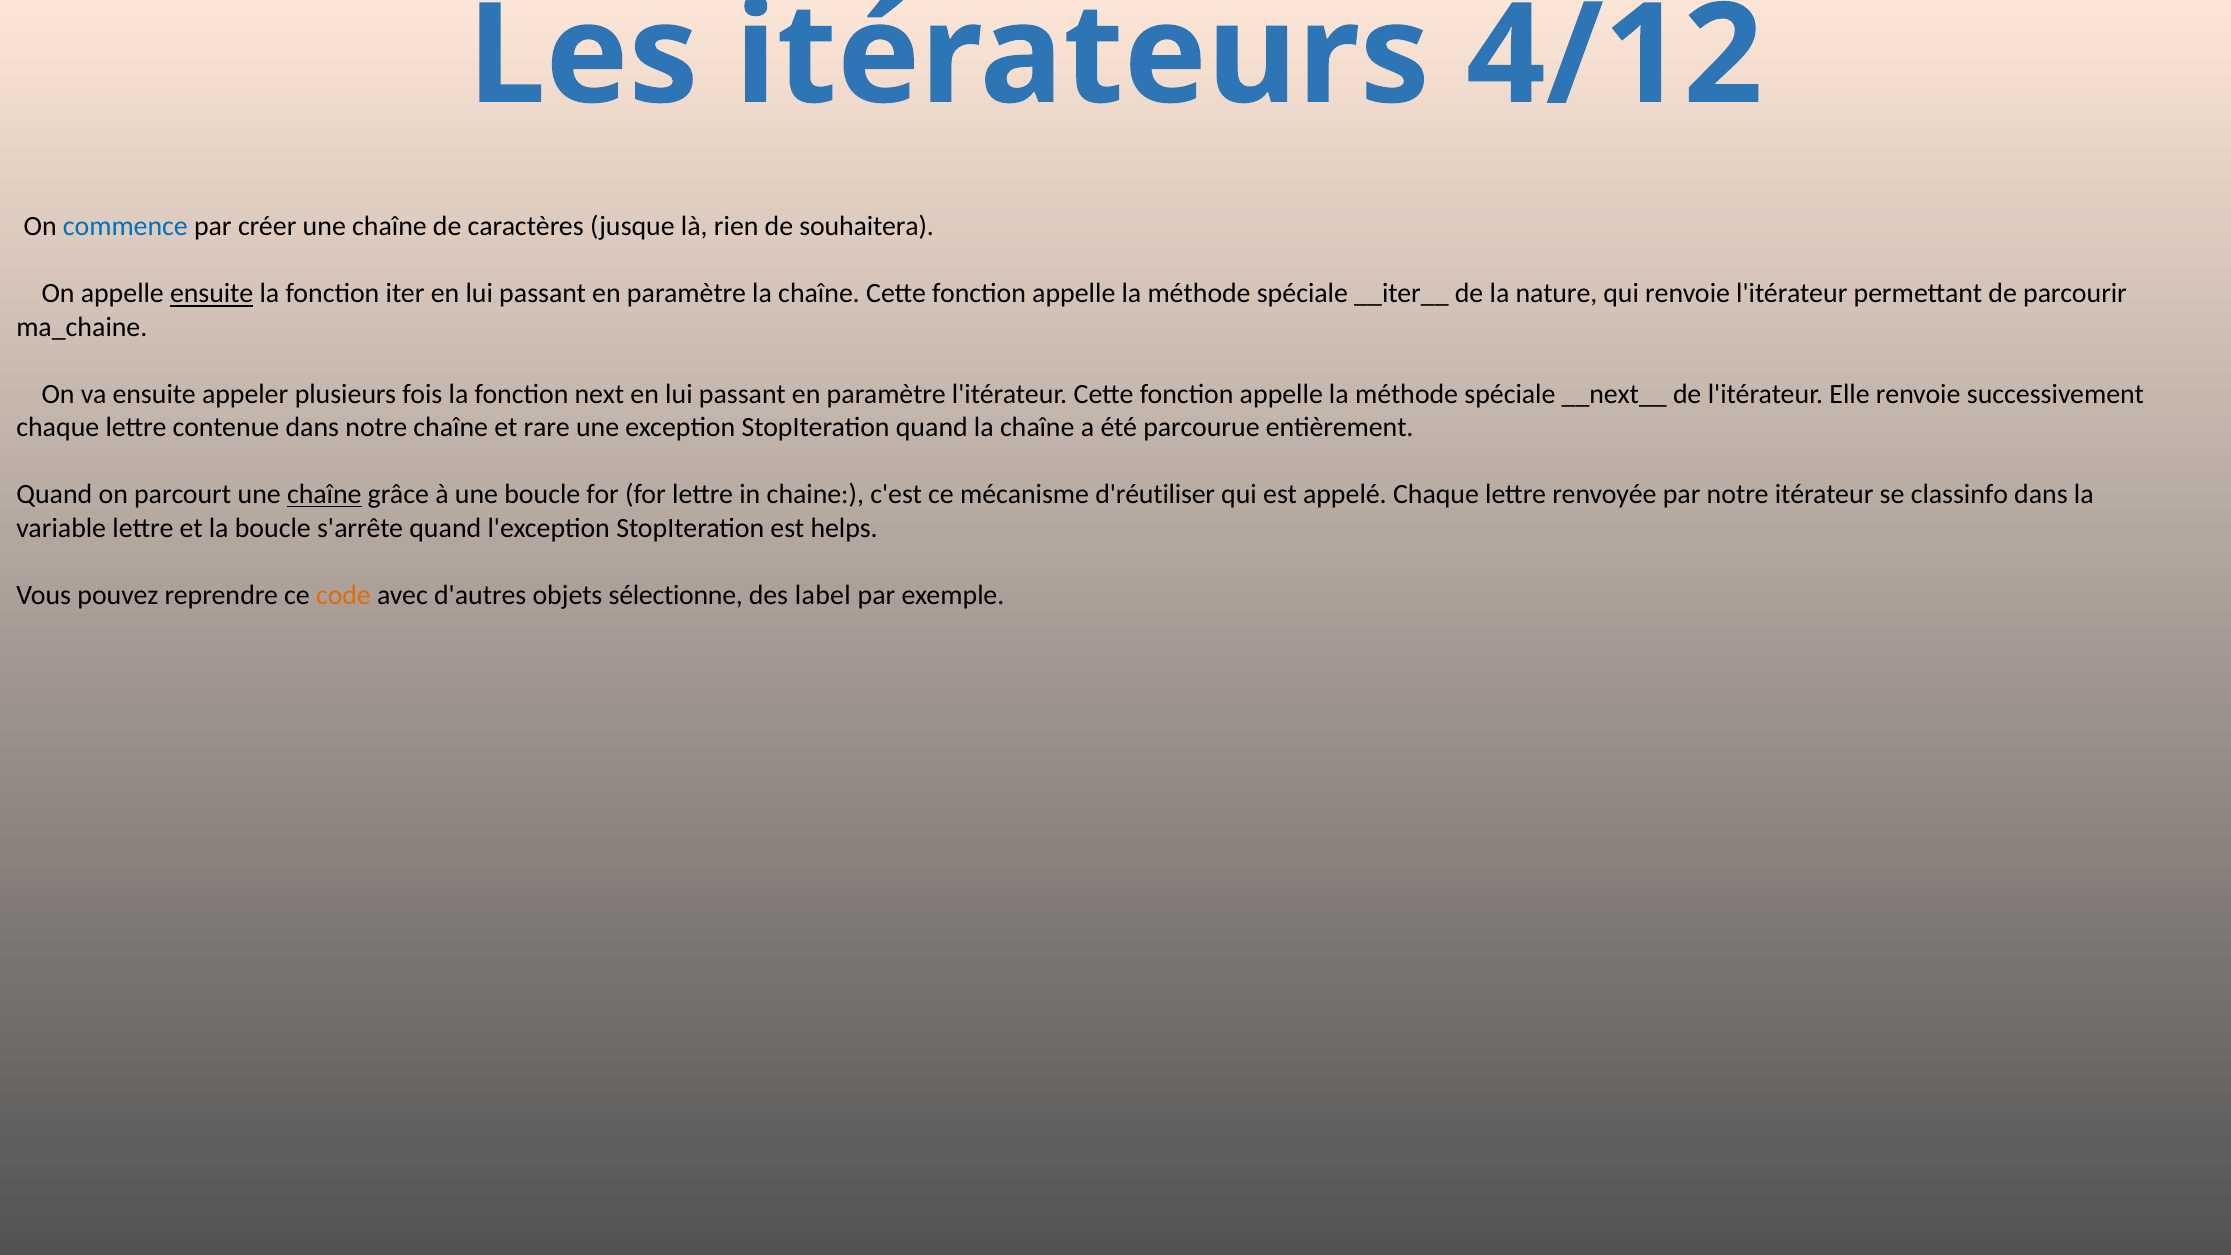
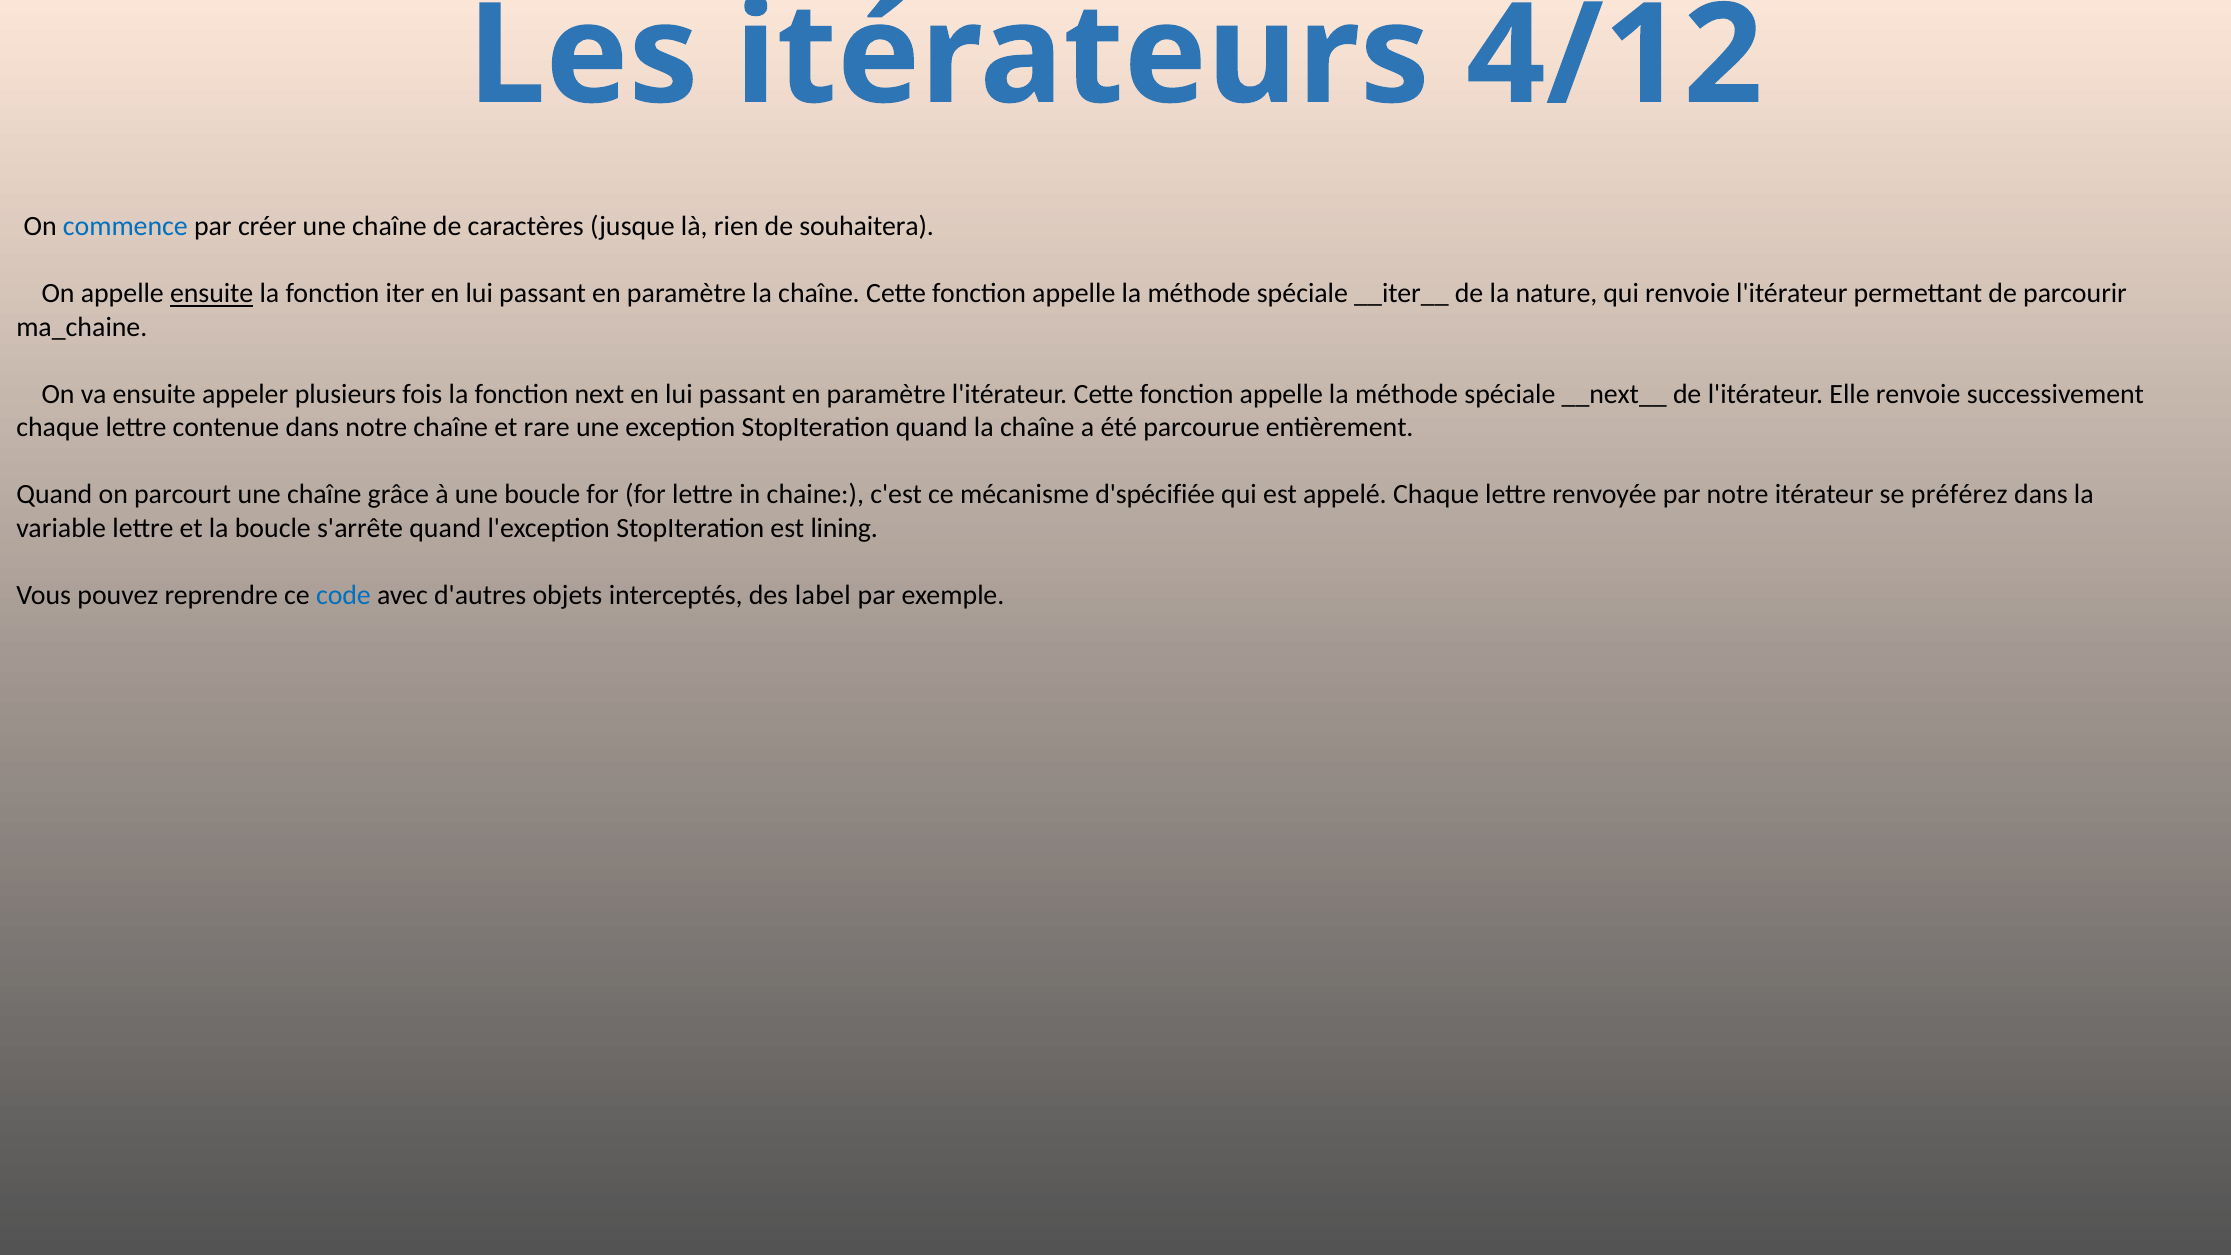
chaîne underline: present -> none (324, 495)
d'réutiliser: d'réutiliser -> d'spécifiée (1155, 495)
classinfo: classinfo -> préférez (1959, 495)
helps: helps -> lining (844, 528)
code colour: orange -> blue (344, 595)
sélectionne: sélectionne -> interceptés (676, 595)
